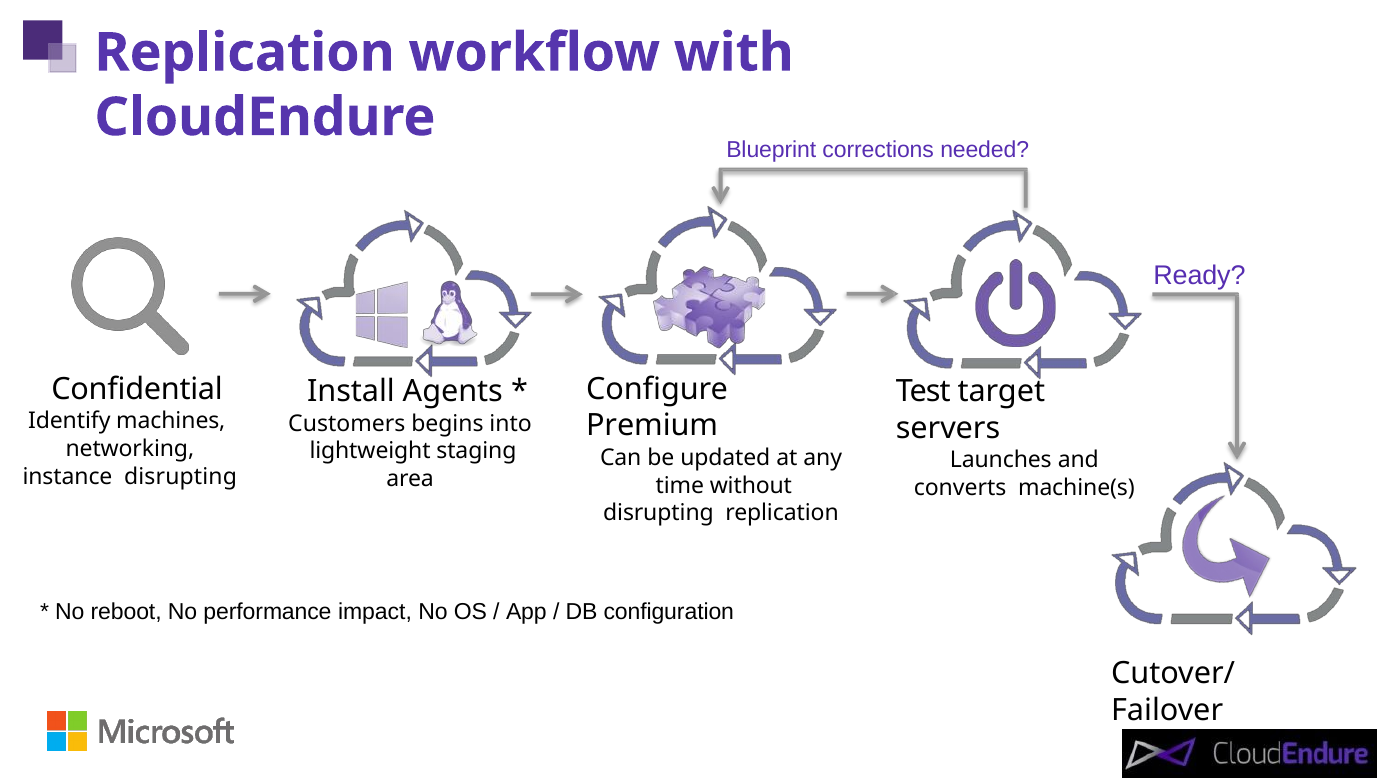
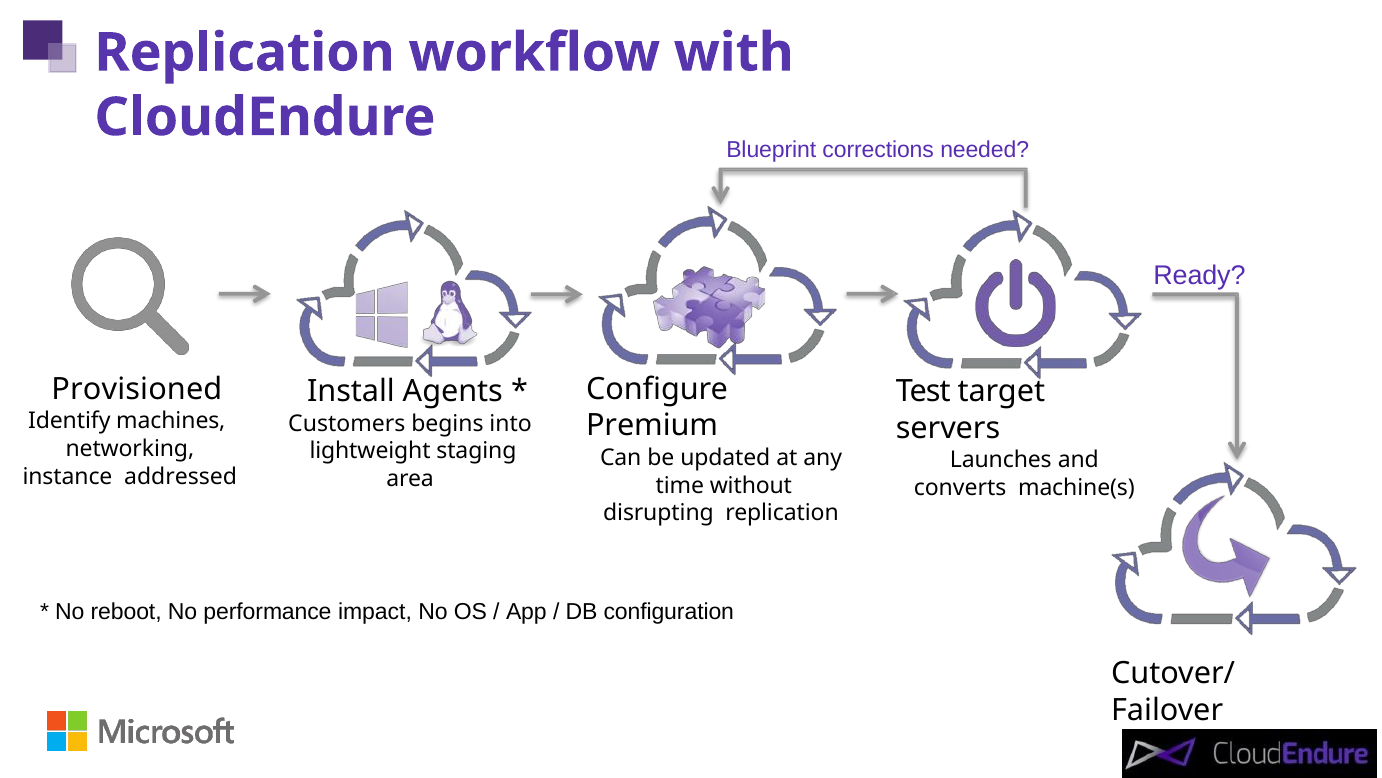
Confidential: Confidential -> Provisioned (137, 389)
instance disrupting: disrupting -> addressed (181, 476)
